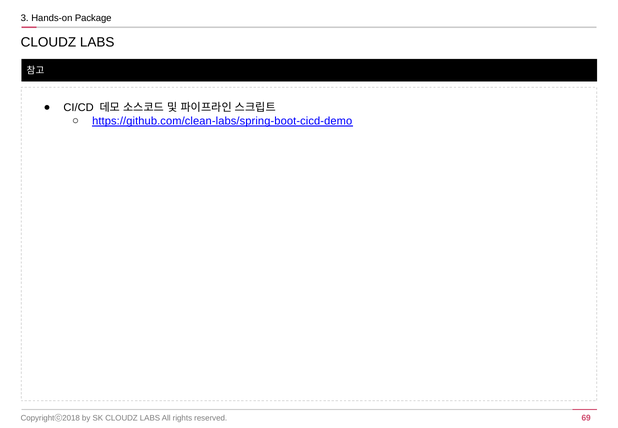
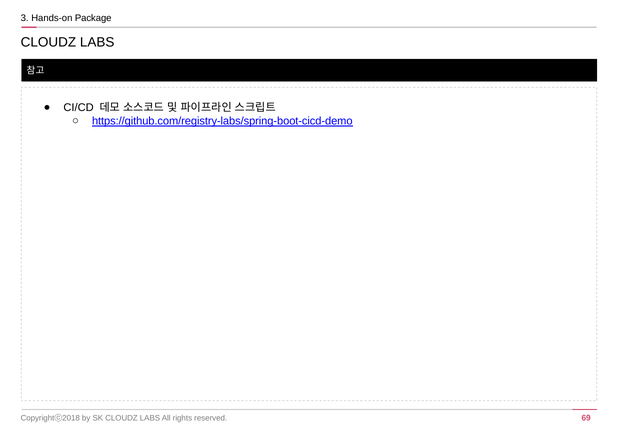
https://github.com/clean-labs/spring-boot-cicd-demo: https://github.com/clean-labs/spring-boot-cicd-demo -> https://github.com/registry-labs/spring-boot-cicd-demo (222, 121)
